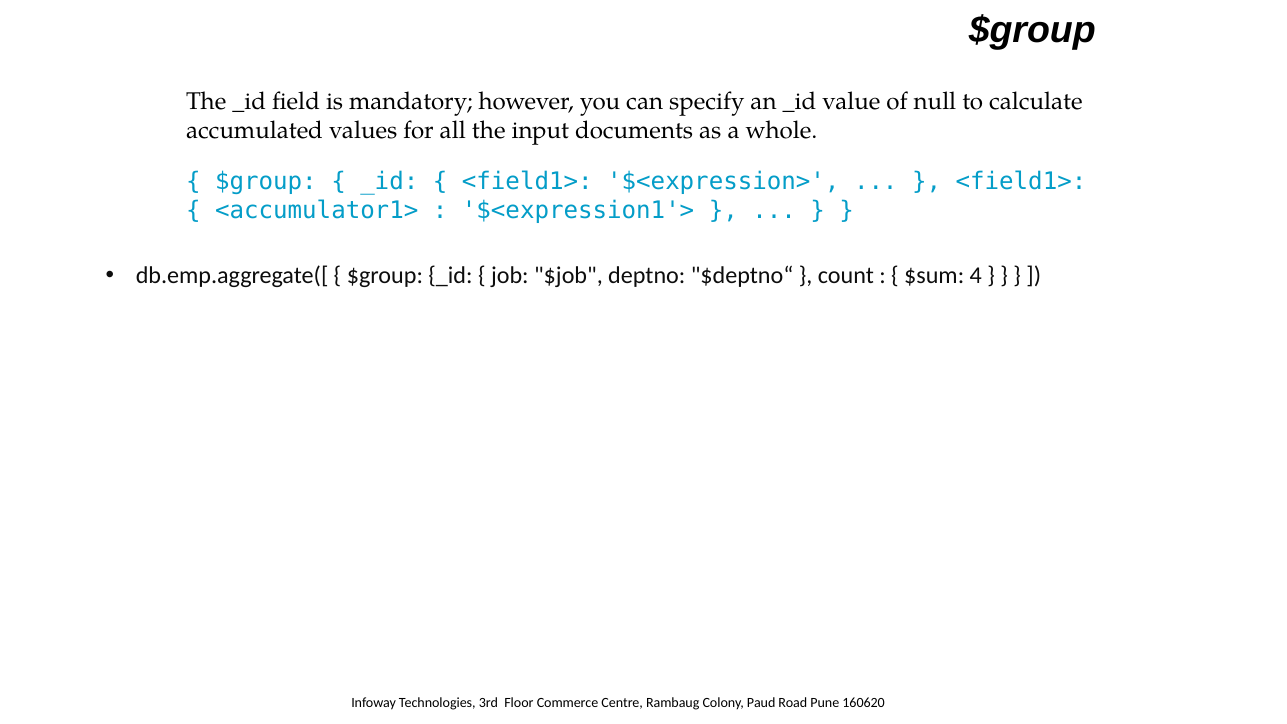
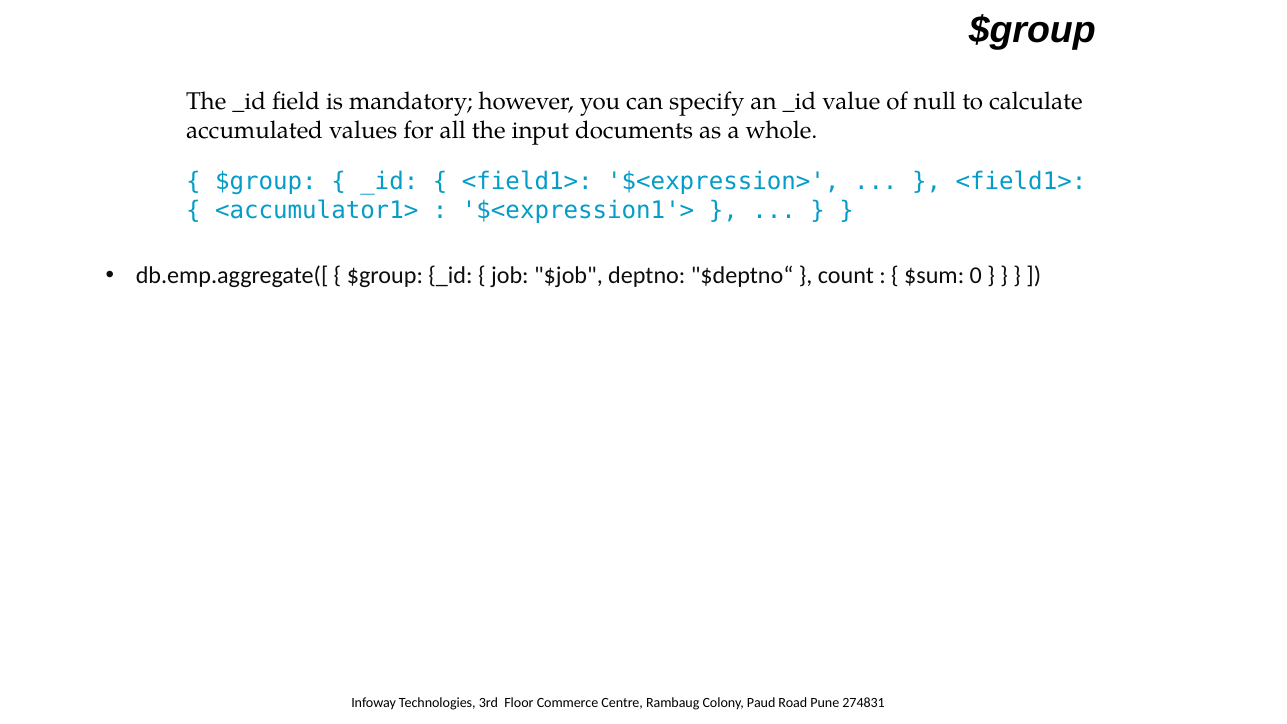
4: 4 -> 0 (976, 275)
160620: 160620 -> 274831 (864, 703)
